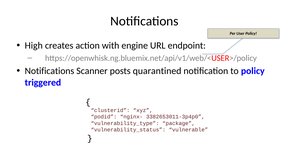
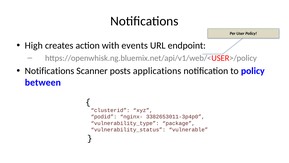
engine: engine -> events (135, 45)
quarantined: quarantined -> applications (157, 71)
triggered: triggered -> between (43, 82)
